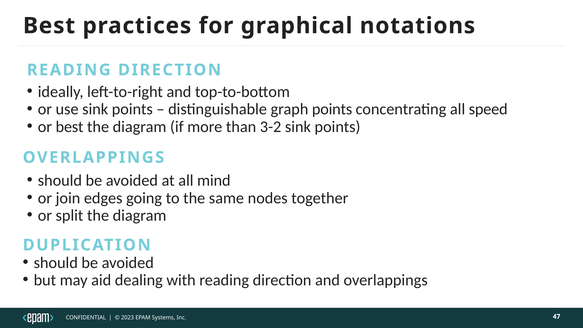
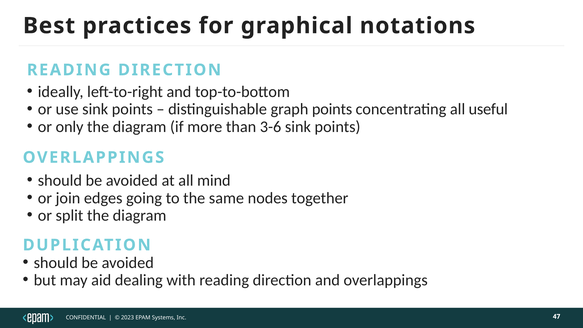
speed: speed -> useful (488, 109)
or best: best -> only (70, 127)
3-2: 3-2 -> 3-6 (271, 127)
